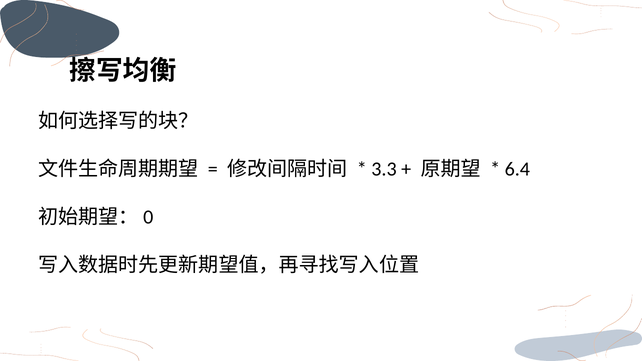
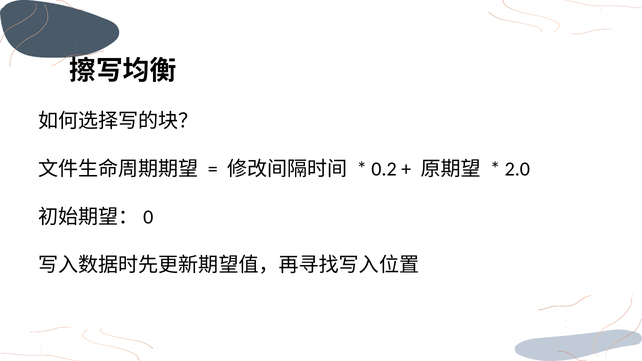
3.3: 3.3 -> 0.2 (384, 169)
6.4: 6.4 -> 2.0 (517, 169)
